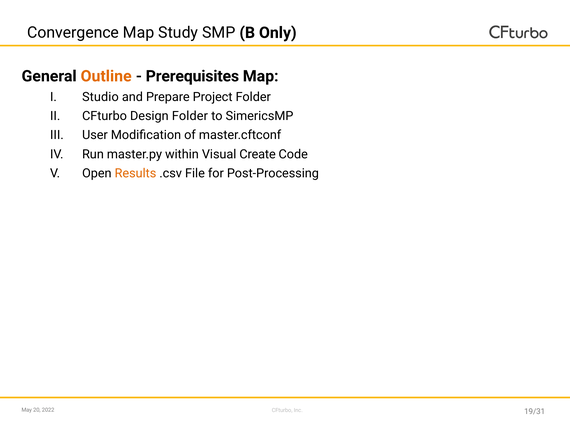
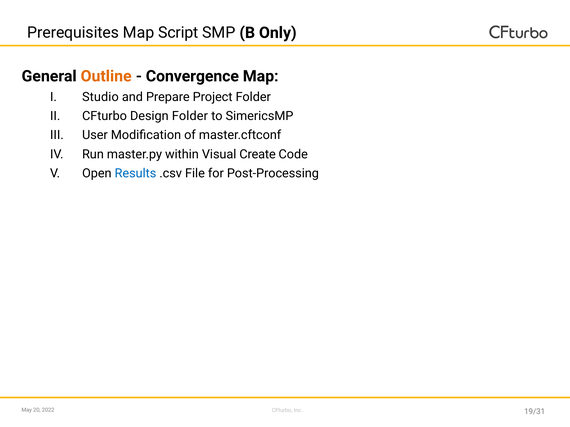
Convergence: Convergence -> Prerequisites (73, 33)
Study: Study -> Script (178, 33)
Prerequisites: Prerequisites -> Convergence (192, 76)
Results colour: orange -> blue (135, 174)
